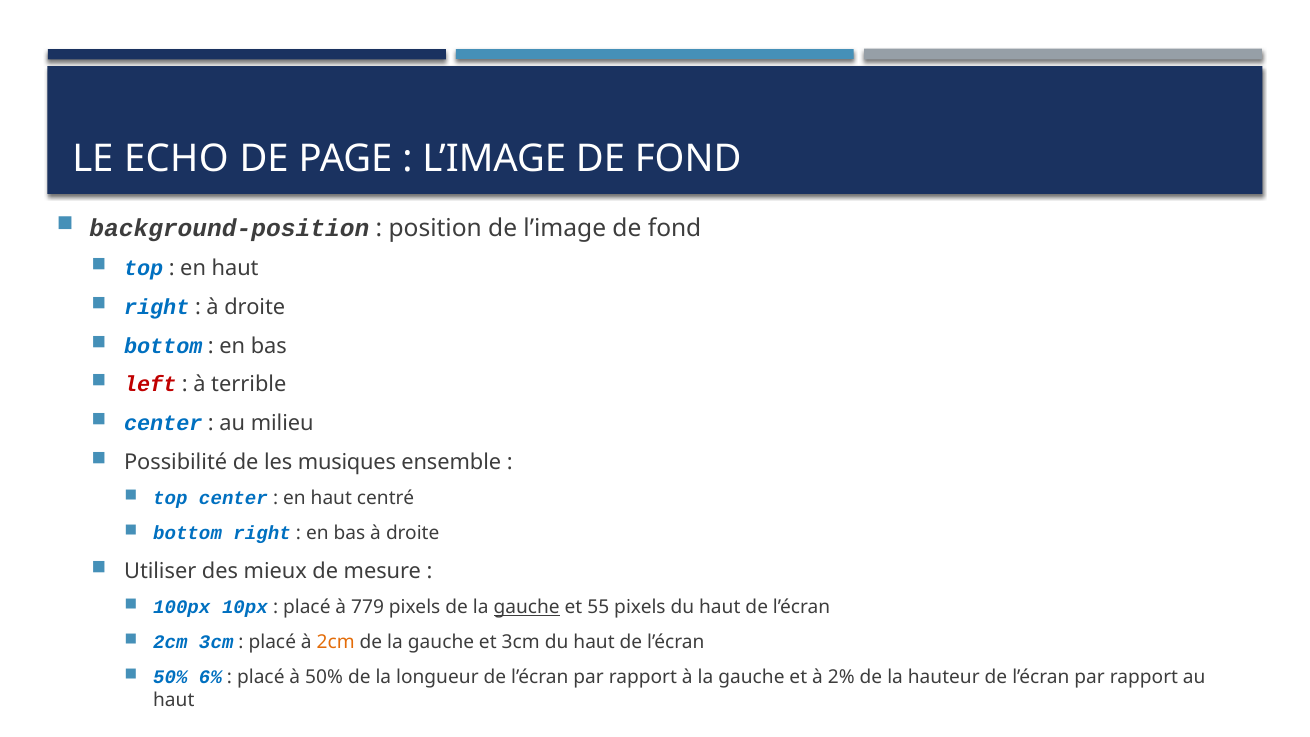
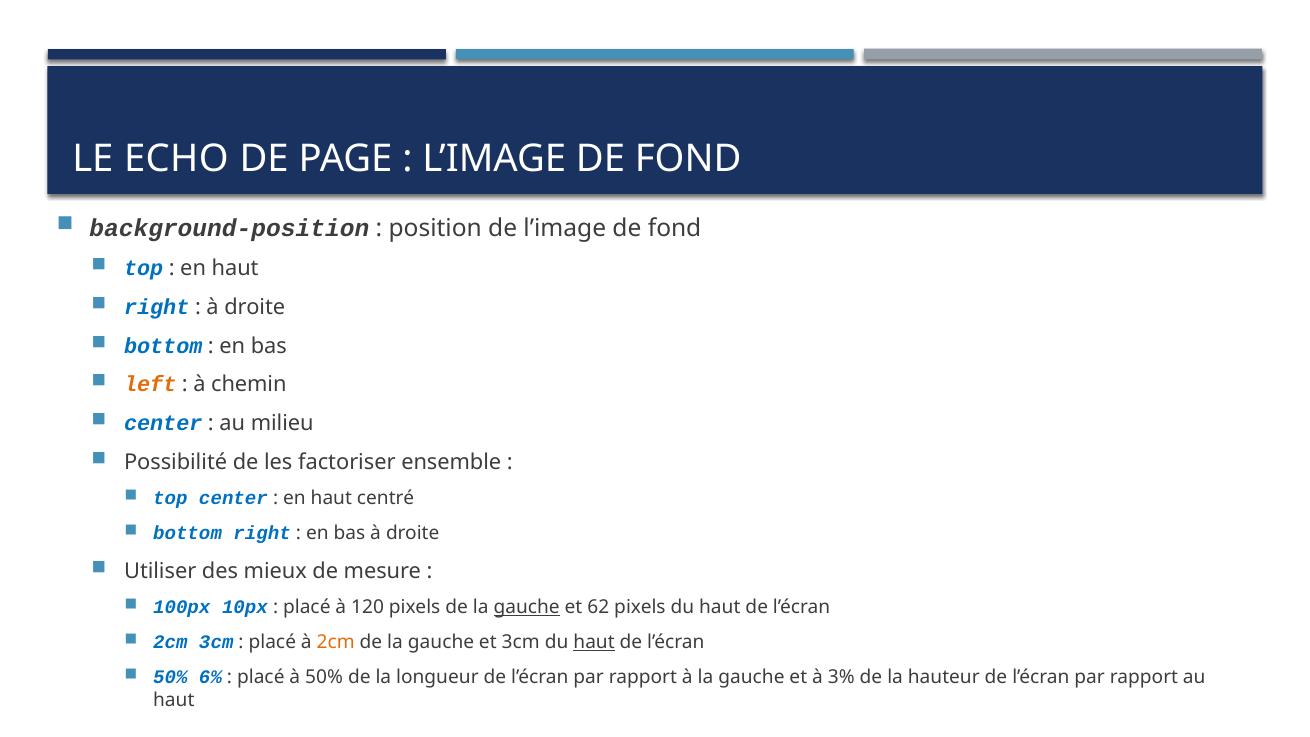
left colour: red -> orange (150, 385)
terrible: terrible -> chemin (249, 385)
musiques: musiques -> factoriser (347, 462)
779: 779 -> 120 (368, 607)
55: 55 -> 62 (598, 607)
haut underline: none -> present (594, 642)
2%: 2% -> 3% (841, 677)
